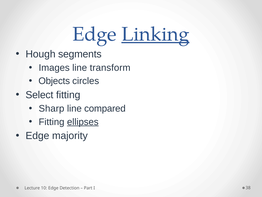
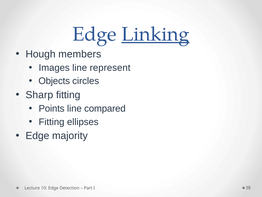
segments: segments -> members (80, 54)
transform: transform -> represent (110, 68)
Select: Select -> Sharp (39, 95)
Sharp: Sharp -> Points (52, 108)
ellipses underline: present -> none (83, 122)
